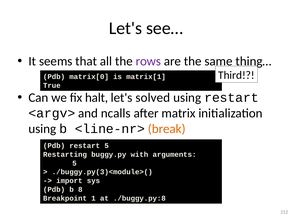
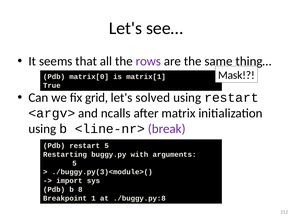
Third: Third -> Mask (236, 75)
halt: halt -> grid (97, 98)
break colour: orange -> purple (167, 129)
